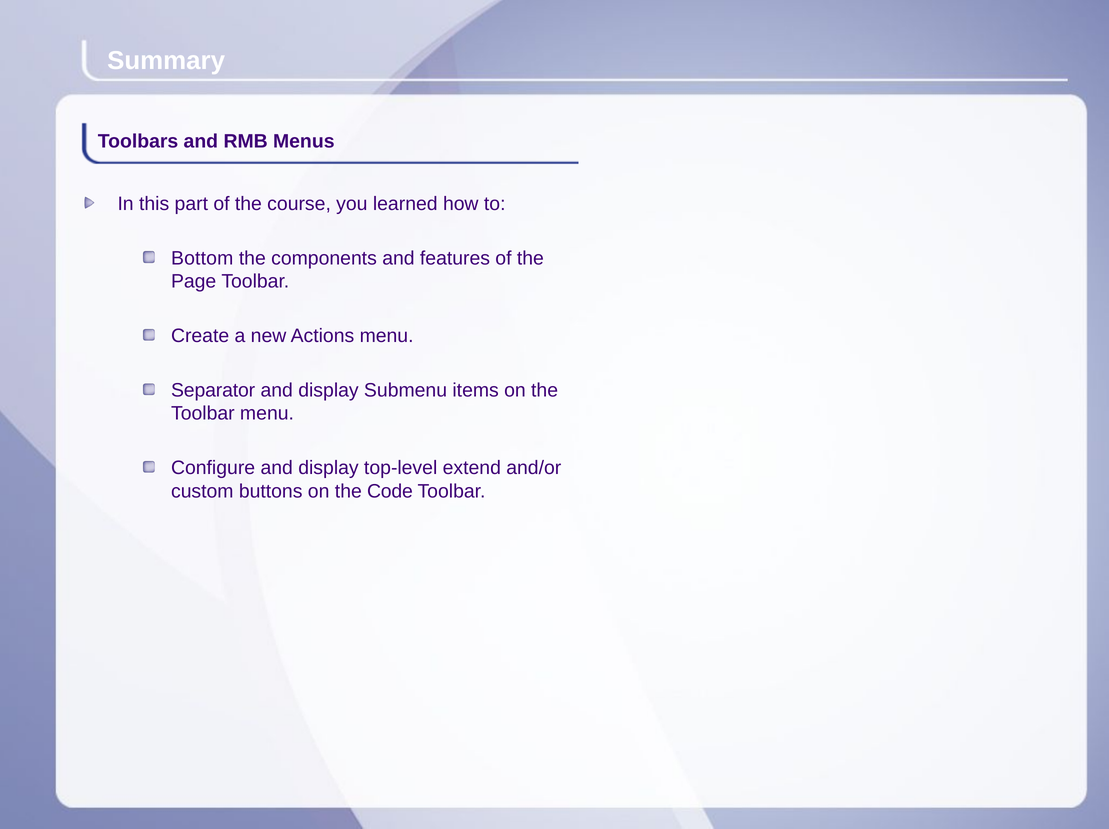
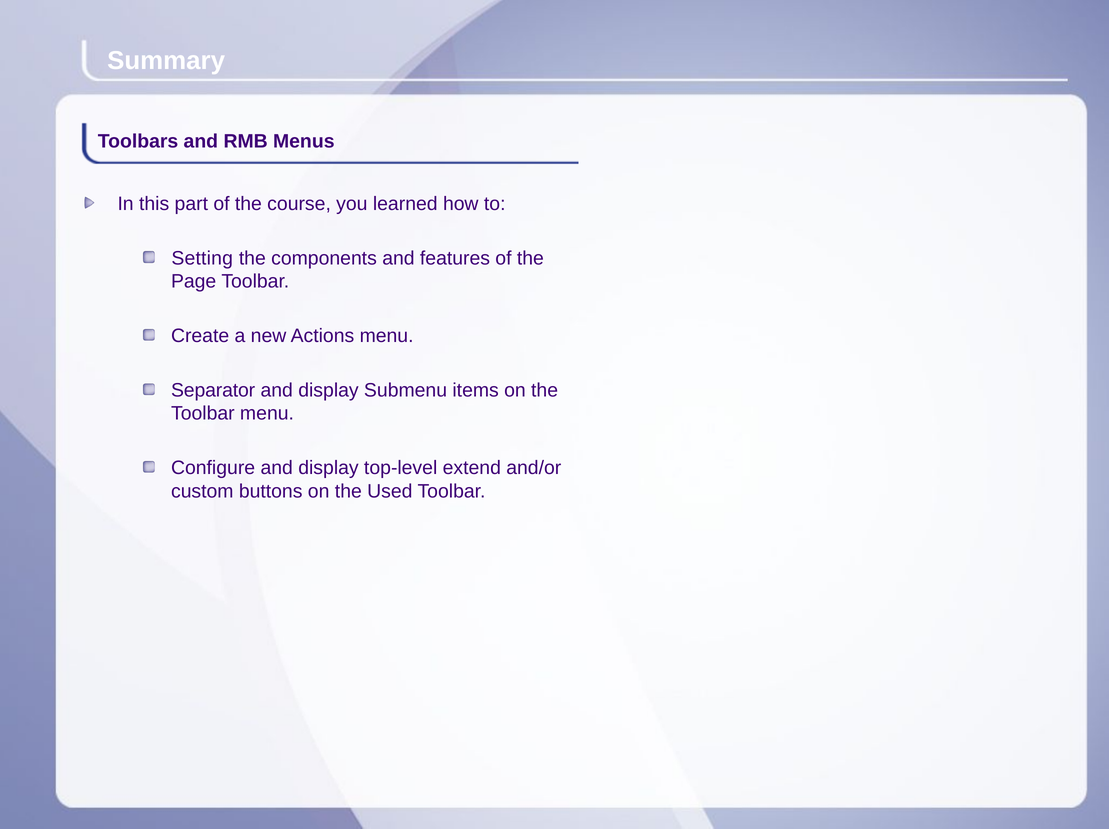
Bottom: Bottom -> Setting (202, 258)
Code: Code -> Used (390, 491)
